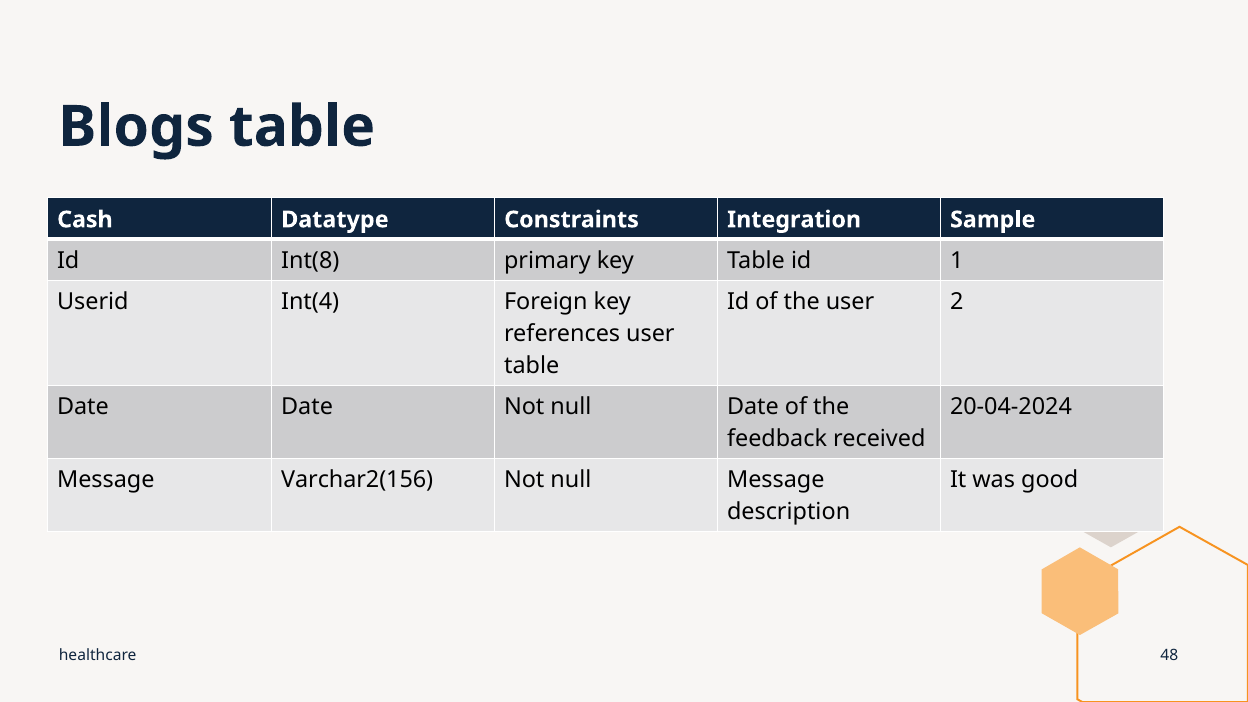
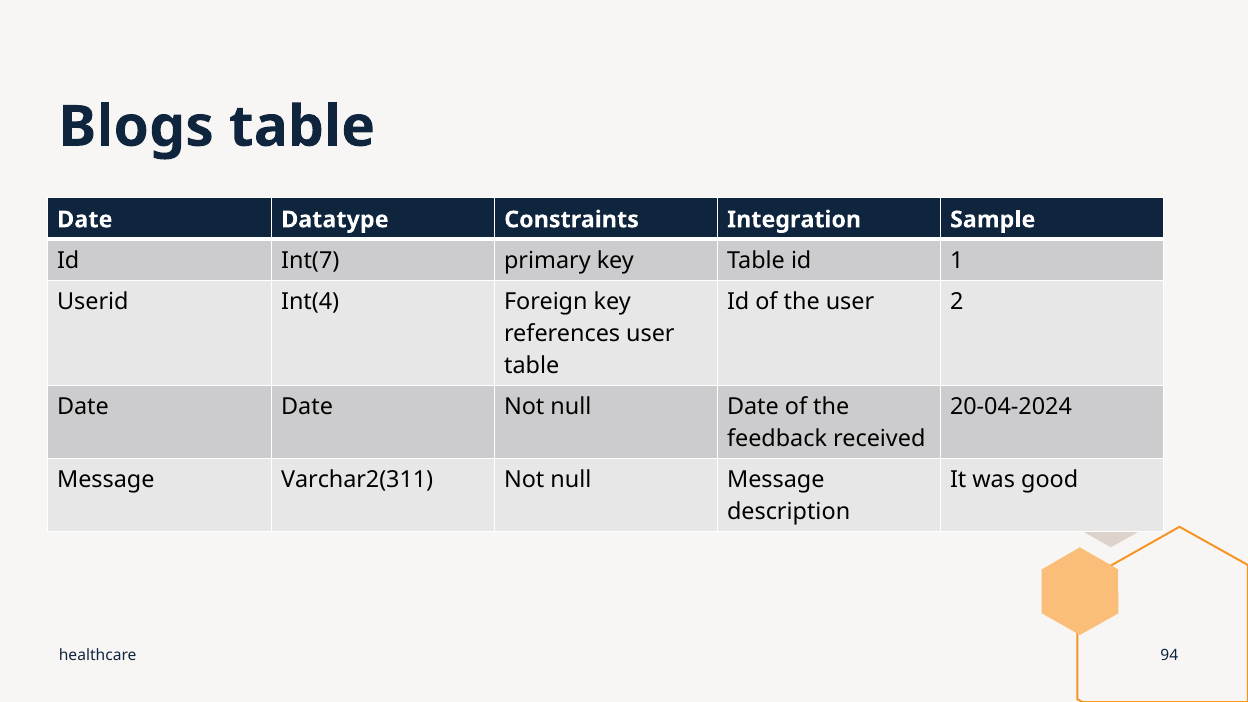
Cash: Cash -> Date (85, 220)
Int(8: Int(8 -> Int(7 (310, 261)
Varchar2(156: Varchar2(156 -> Varchar2(311 (357, 480)
48: 48 -> 94 (1169, 655)
